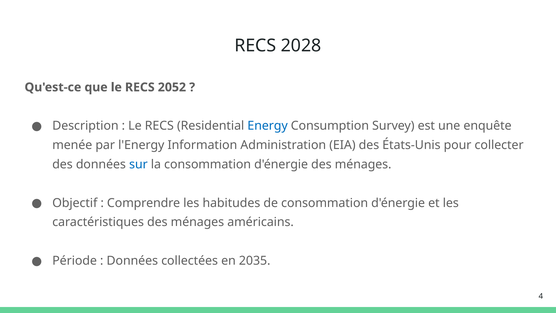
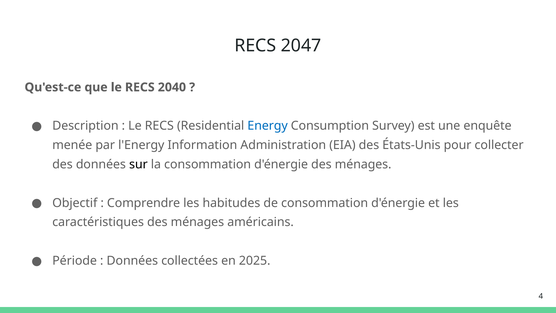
2028: 2028 -> 2047 (301, 46)
2052: 2052 -> 2040 (172, 87)
sur colour: blue -> black (138, 164)
2035: 2035 -> 2025 (255, 261)
